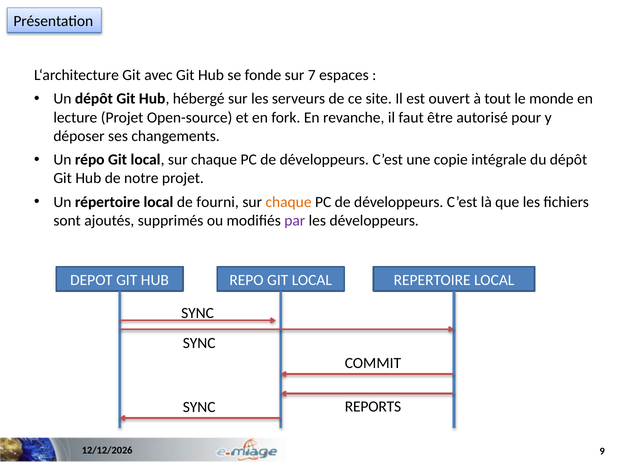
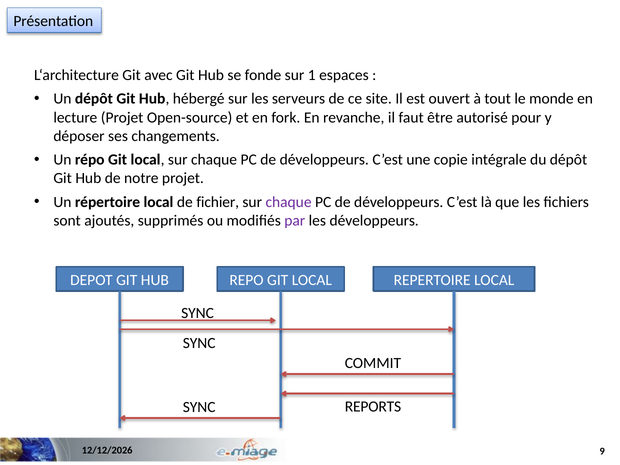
7: 7 -> 1 (312, 75)
fourni: fourni -> fichier (218, 202)
chaque colour: orange -> purple (289, 202)
